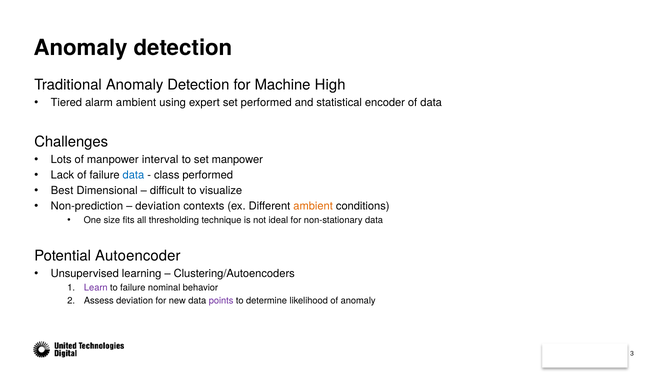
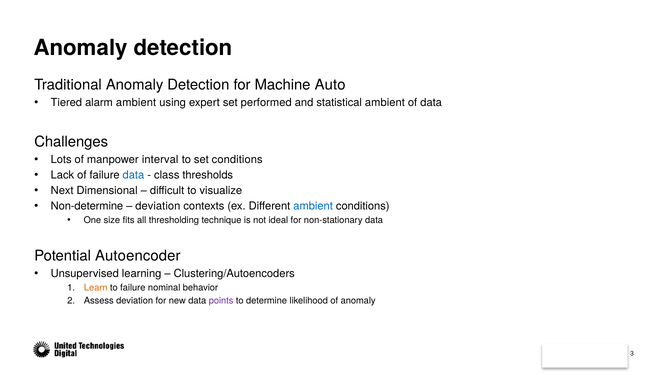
High: High -> Auto (330, 85)
statistical encoder: encoder -> ambient (385, 103)
set manpower: manpower -> conditions (237, 160)
class performed: performed -> thresholds (208, 175)
Best: Best -> Next (62, 191)
Non-prediction: Non-prediction -> Non-determine (87, 206)
ambient colour: orange -> blue (313, 206)
Learn colour: purple -> orange (96, 288)
